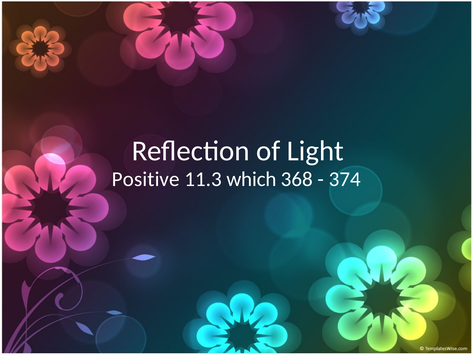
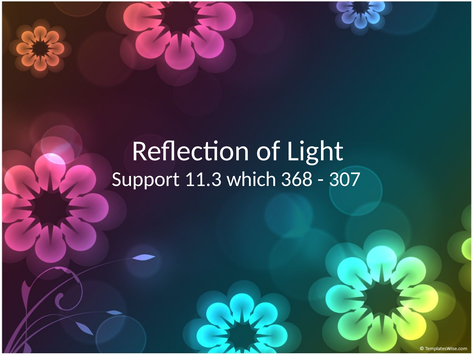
Positive: Positive -> Support (146, 179)
374: 374 -> 307 (345, 179)
